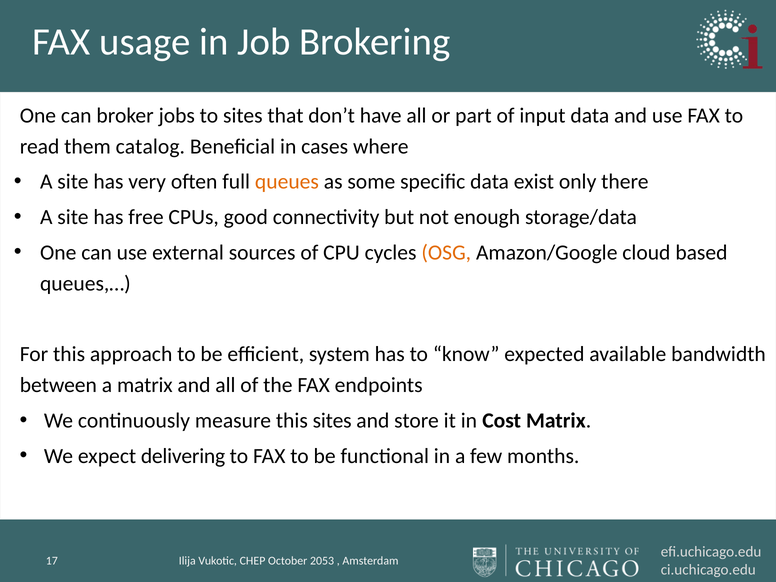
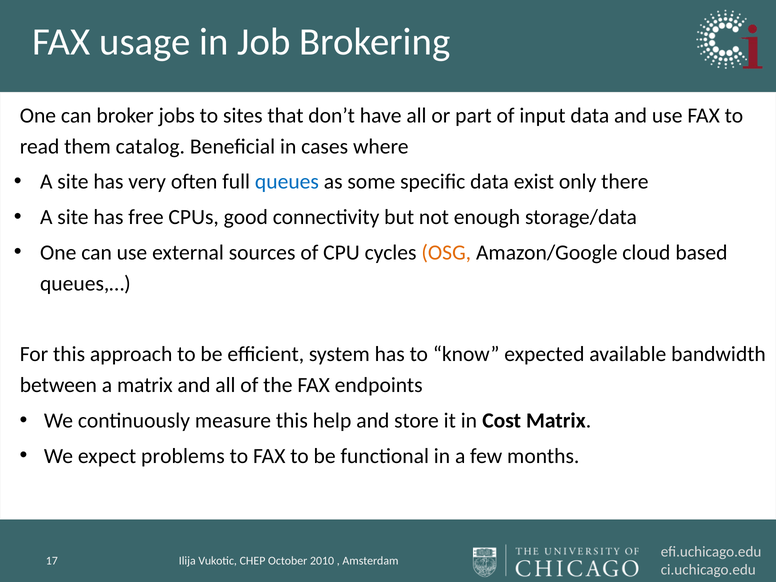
queues colour: orange -> blue (287, 182)
this sites: sites -> help (332, 421)
delivering: delivering -> problems (183, 456)
2053: 2053 -> 2010 (322, 561)
